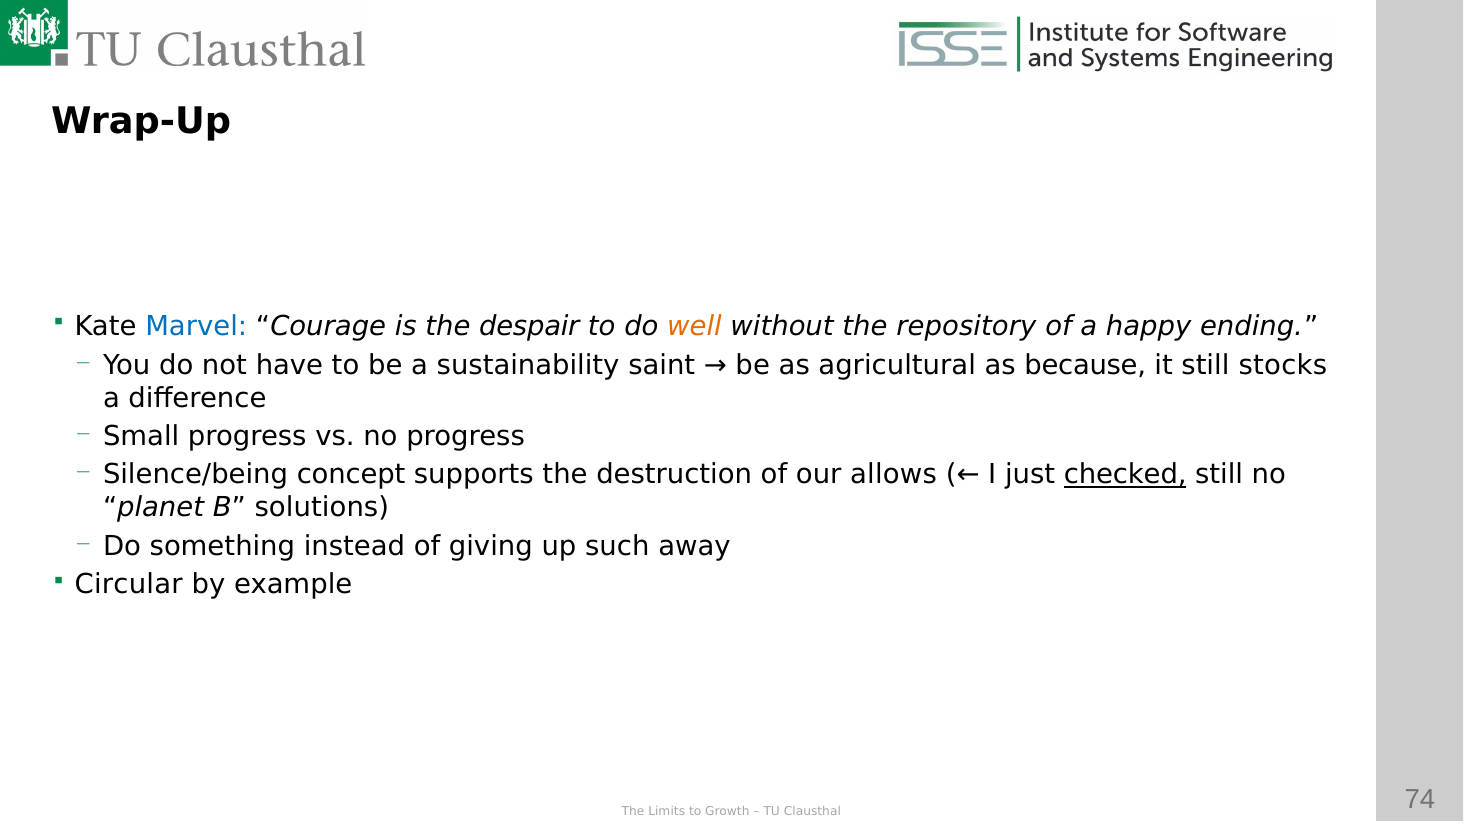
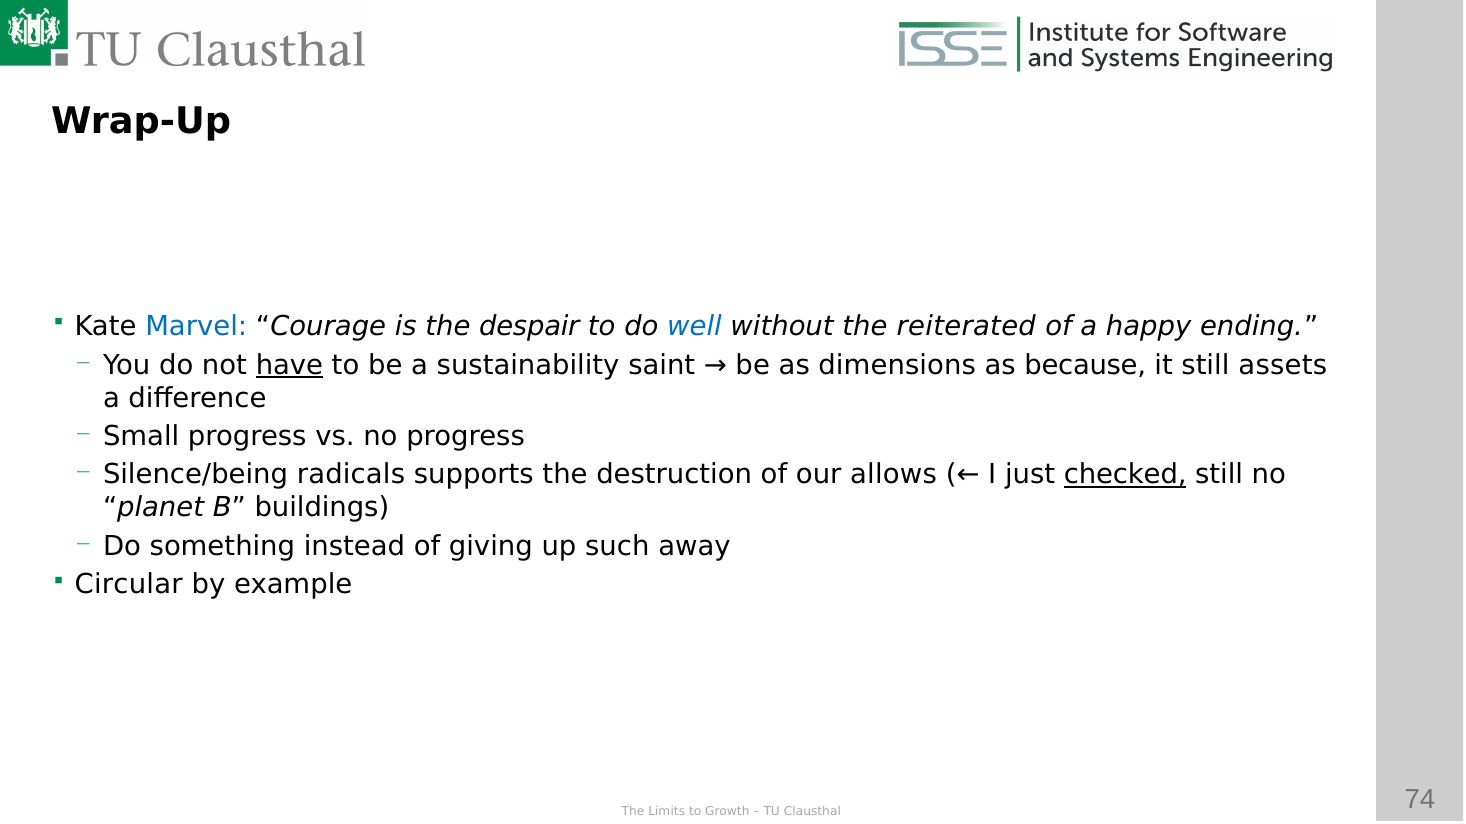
well colour: orange -> blue (694, 327)
repository: repository -> reiterated (966, 327)
have underline: none -> present (289, 365)
agricultural: agricultural -> dimensions (897, 365)
stocks: stocks -> assets (1283, 365)
concept: concept -> radicals (351, 475)
solutions: solutions -> buildings (322, 508)
